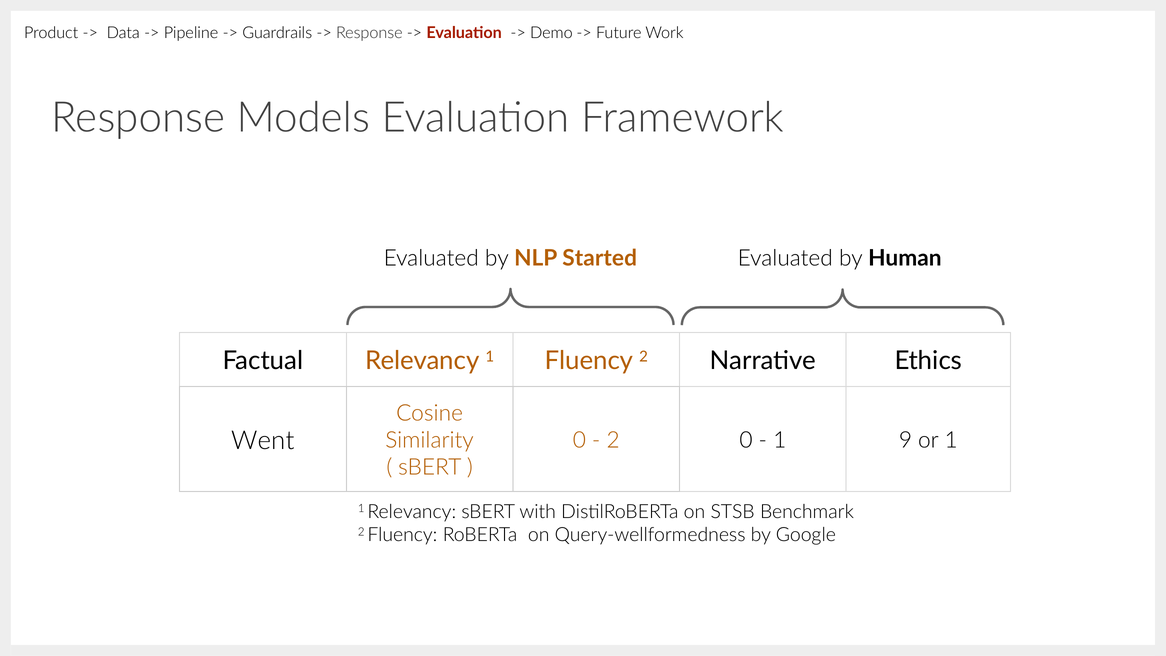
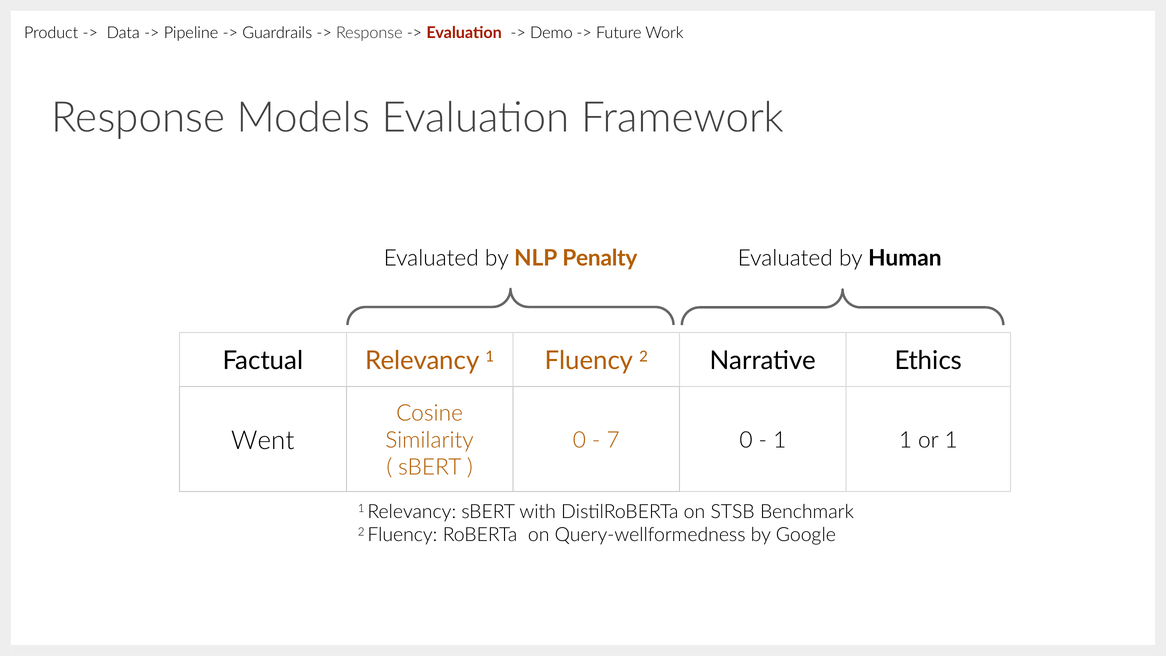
Started: Started -> Penalty (600, 258)
2: 2 -> 7 (613, 440)
1 9: 9 -> 1 (905, 440)
